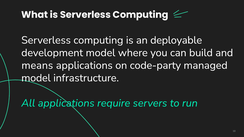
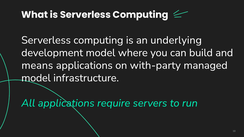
deployable: deployable -> underlying (176, 40)
code-party: code-party -> with-party (155, 65)
